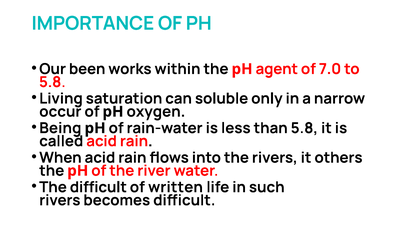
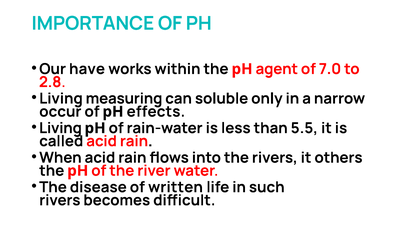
been: been -> have (87, 69)
5.8: 5.8 -> 2.8 (52, 82)
saturation: saturation -> measuring (124, 98)
oxygen: oxygen -> effects (156, 111)
Being: Being -> Living (60, 128)
than 5.8: 5.8 -> 5.5 (304, 128)
The difficult: difficult -> disease (98, 187)
